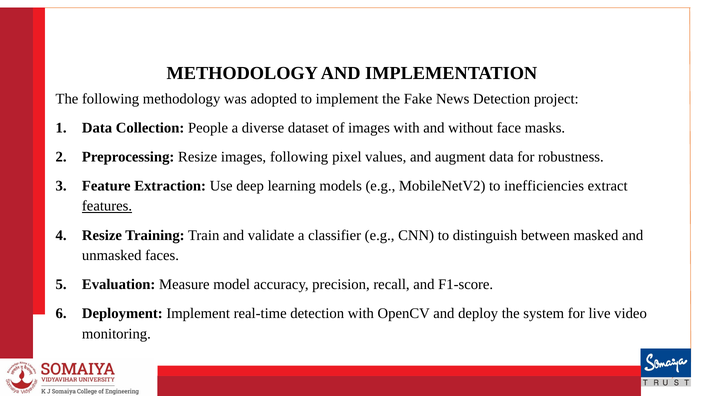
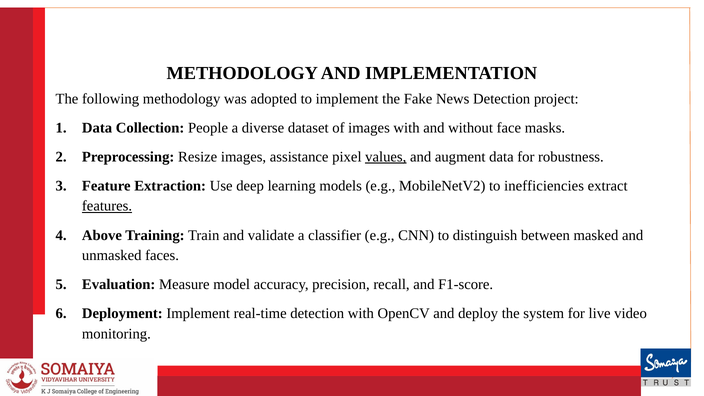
images following: following -> assistance (299, 157)
values underline: none -> present (386, 157)
Resize: Resize -> Above (102, 235)
